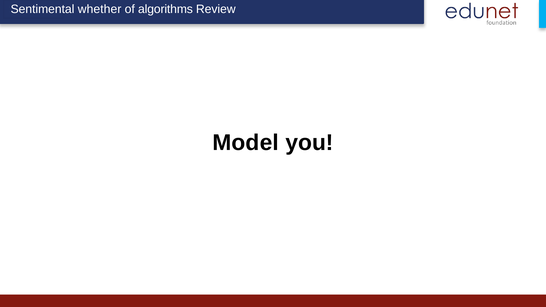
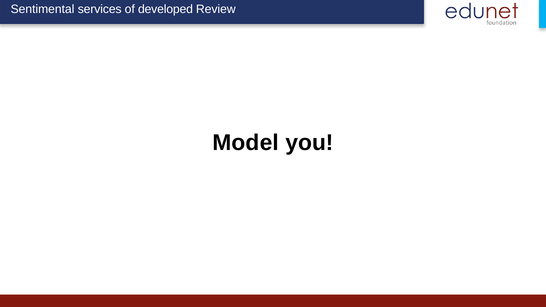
whether: whether -> services (100, 9)
algorithms: algorithms -> developed (165, 9)
